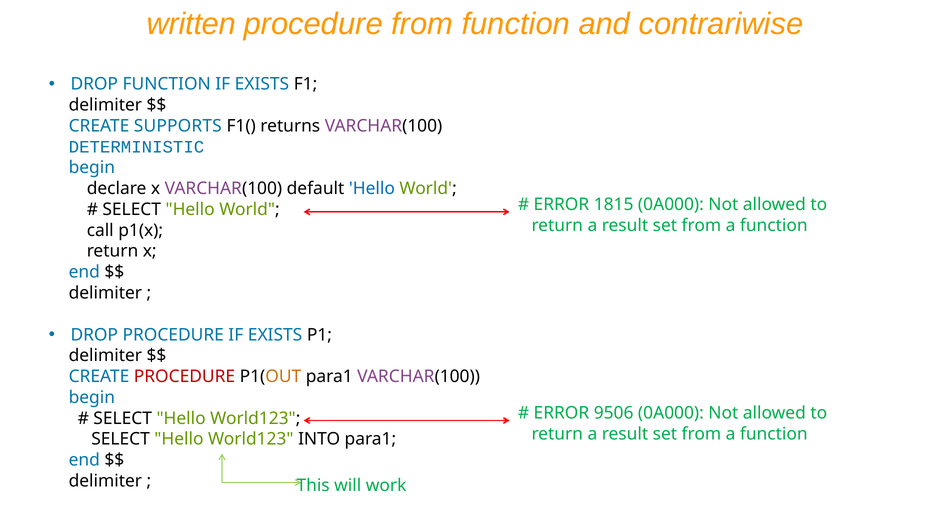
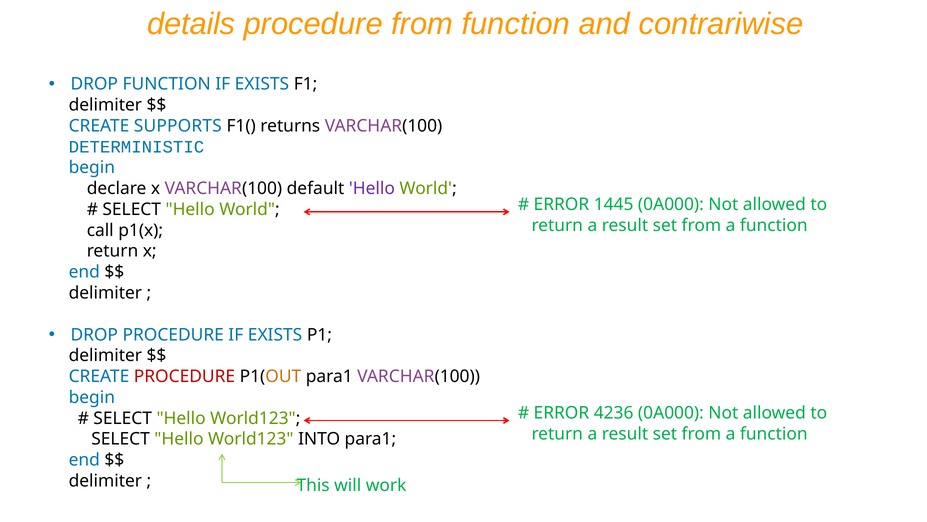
written: written -> details (191, 24)
Hello colour: blue -> purple (372, 188)
1815: 1815 -> 1445 (614, 204)
9506: 9506 -> 4236 (614, 413)
